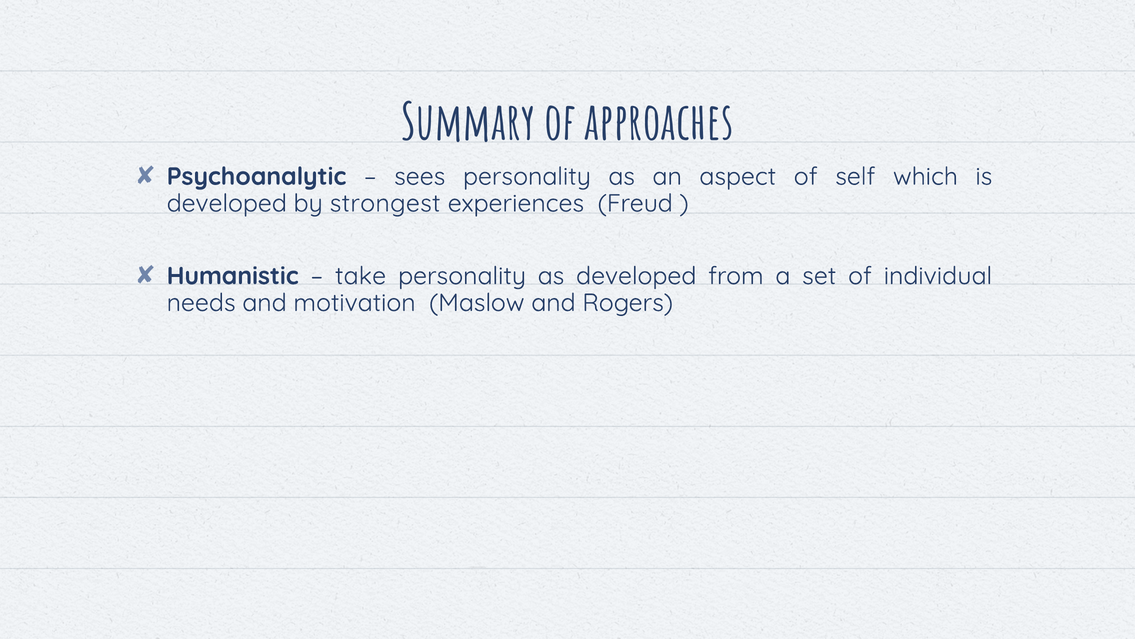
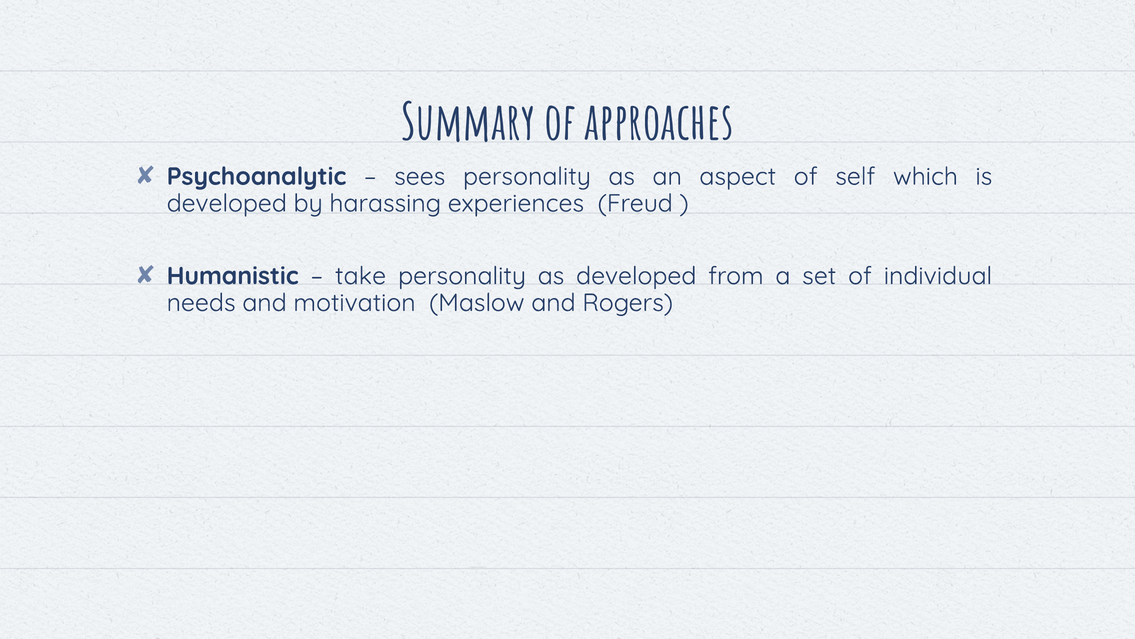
strongest: strongest -> harassing (385, 203)
